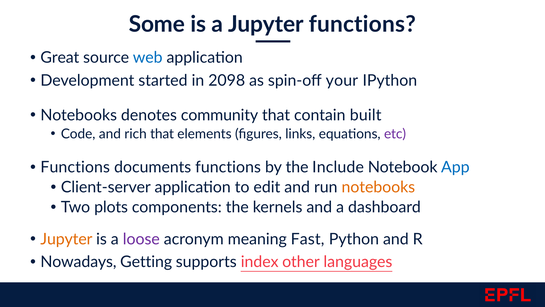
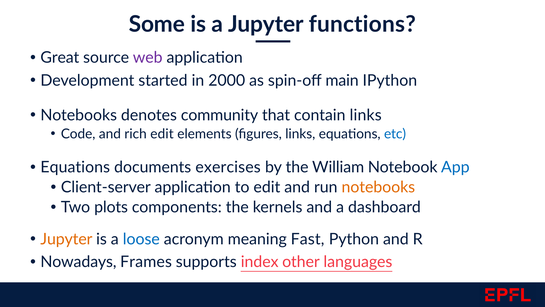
web colour: blue -> purple (148, 58)
2098: 2098 -> 2000 (227, 80)
your: your -> main (342, 80)
contain built: built -> links (366, 115)
rich that: that -> edit (162, 134)
etc colour: purple -> blue (395, 134)
Functions: Functions -> Equations (75, 167)
documents functions: functions -> exercises (228, 167)
Include: Include -> William (338, 167)
loose colour: purple -> blue (141, 239)
Getting: Getting -> Frames (146, 262)
